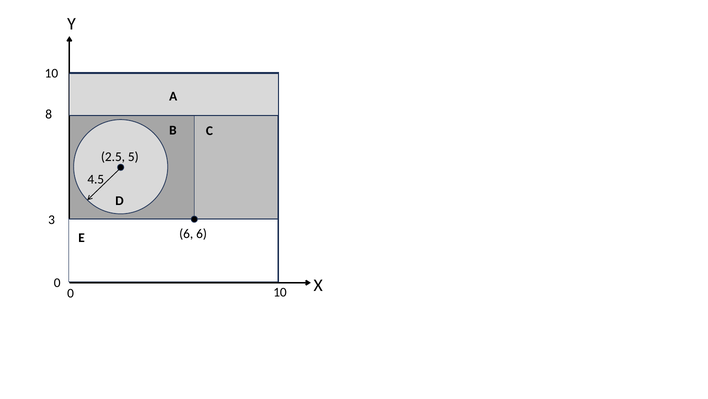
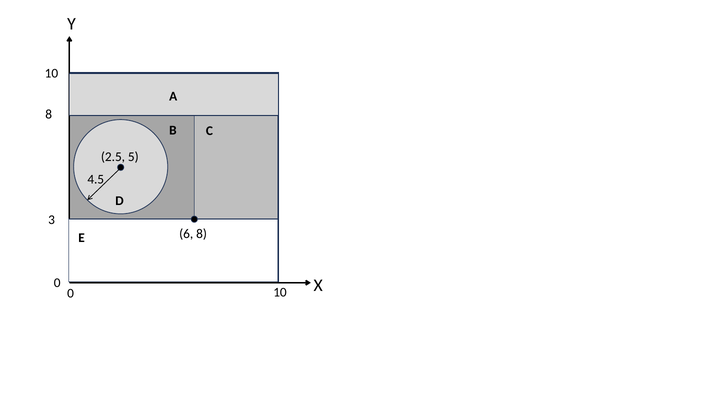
6 6: 6 -> 8 (202, 234)
